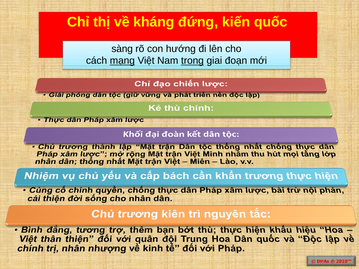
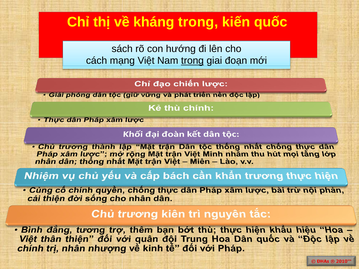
kháng đứng: đứng -> trong (198, 22)
sàng: sàng -> sách (122, 49)
mạng underline: present -> none (122, 61)
